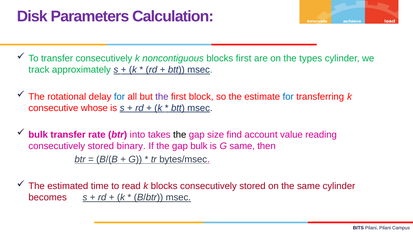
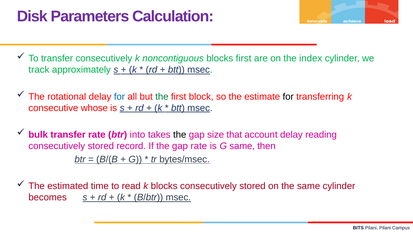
types: types -> index (311, 58)
the colour: purple -> green (162, 97)
for colour: blue -> black (288, 97)
find: find -> that (234, 135)
account value: value -> delay (291, 135)
binary: binary -> record (131, 146)
gap bulk: bulk -> rate (199, 146)
